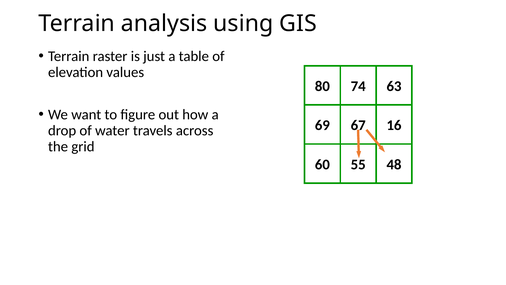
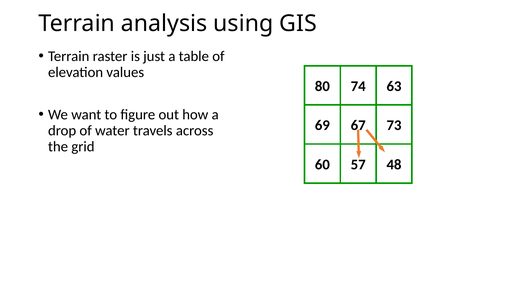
16: 16 -> 73 (394, 125)
55: 55 -> 57 (358, 164)
